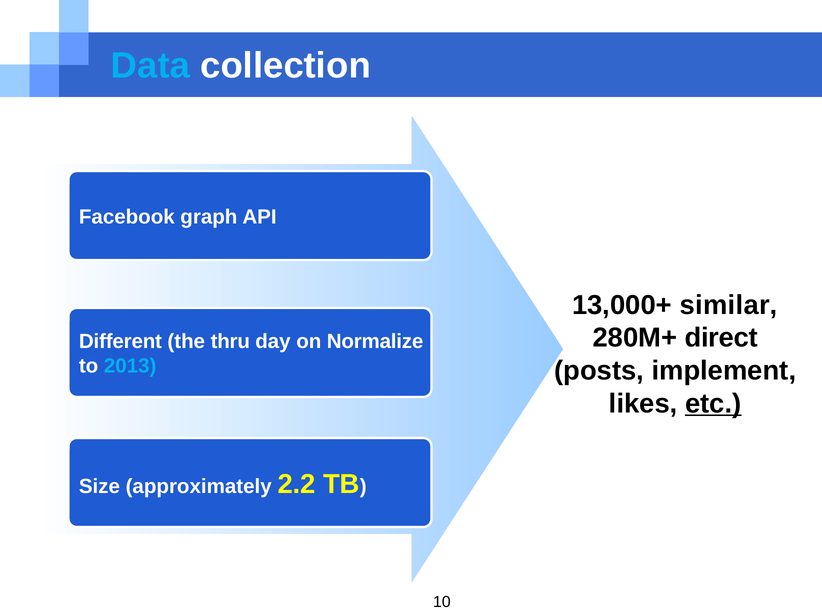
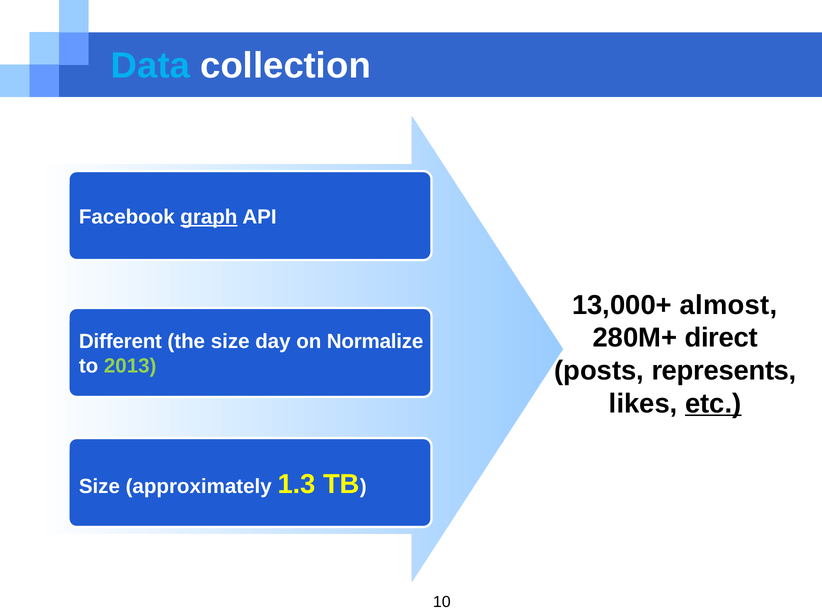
graph underline: none -> present (209, 217)
similar: similar -> almost (729, 305)
the thru: thru -> size (230, 342)
2013 colour: light blue -> light green (130, 366)
implement: implement -> represents (724, 371)
2.2: 2.2 -> 1.3 (297, 485)
